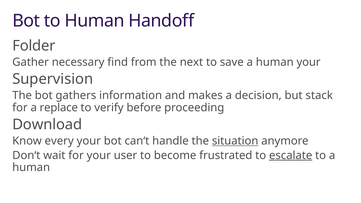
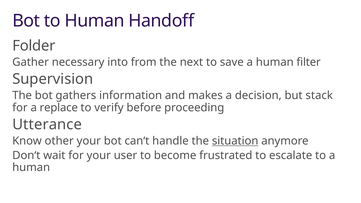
find: find -> into (118, 62)
human your: your -> filter (309, 62)
Download: Download -> Utterance (47, 125)
every: every -> other (59, 141)
escalate underline: present -> none (291, 155)
